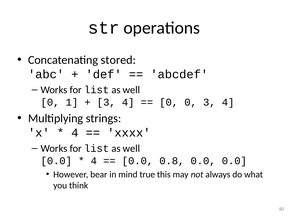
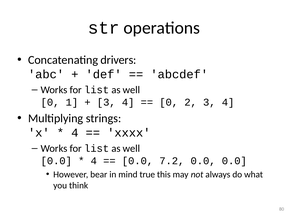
stored: stored -> drivers (118, 60)
0 0: 0 -> 2 (191, 102)
0.8: 0.8 -> 7.2 (172, 161)
